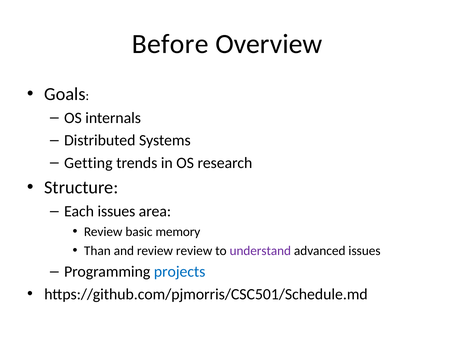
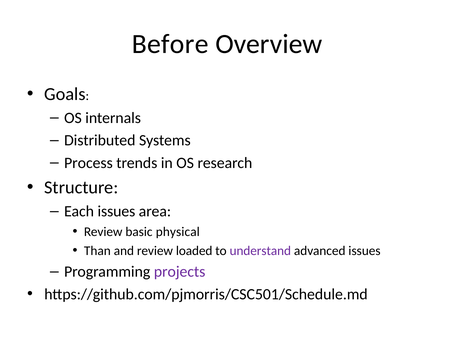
Getting: Getting -> Process (88, 163)
memory: memory -> physical (178, 231)
review review: review -> loaded (194, 250)
projects colour: blue -> purple (180, 271)
